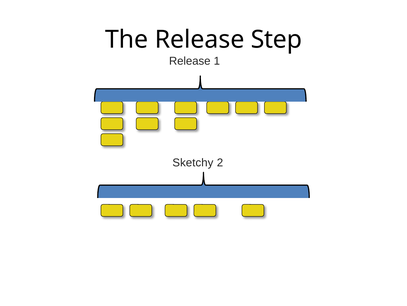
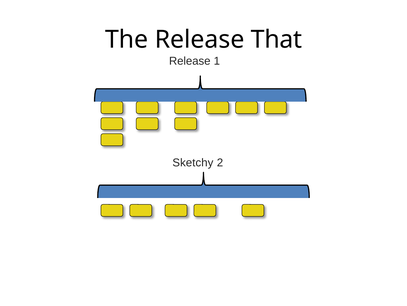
Step: Step -> That (276, 39)
